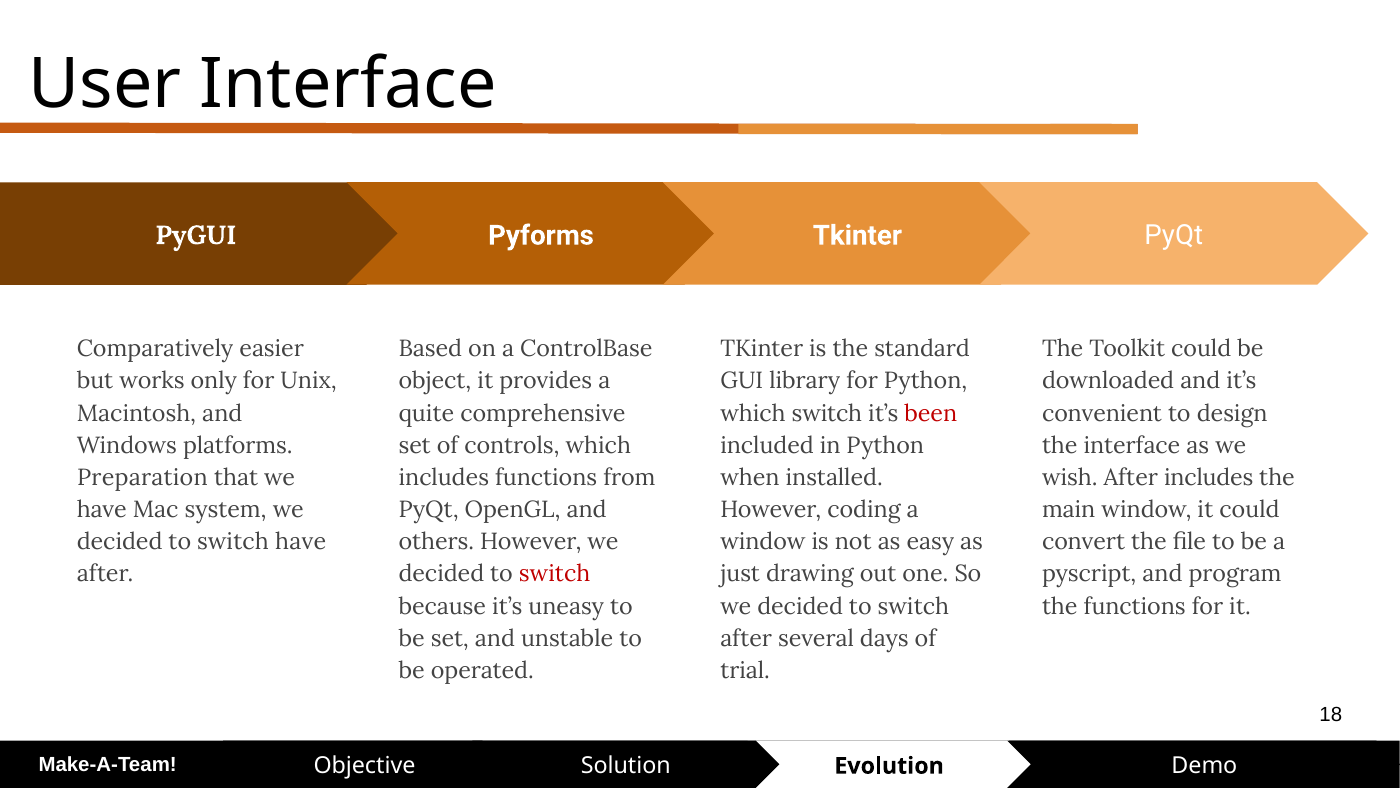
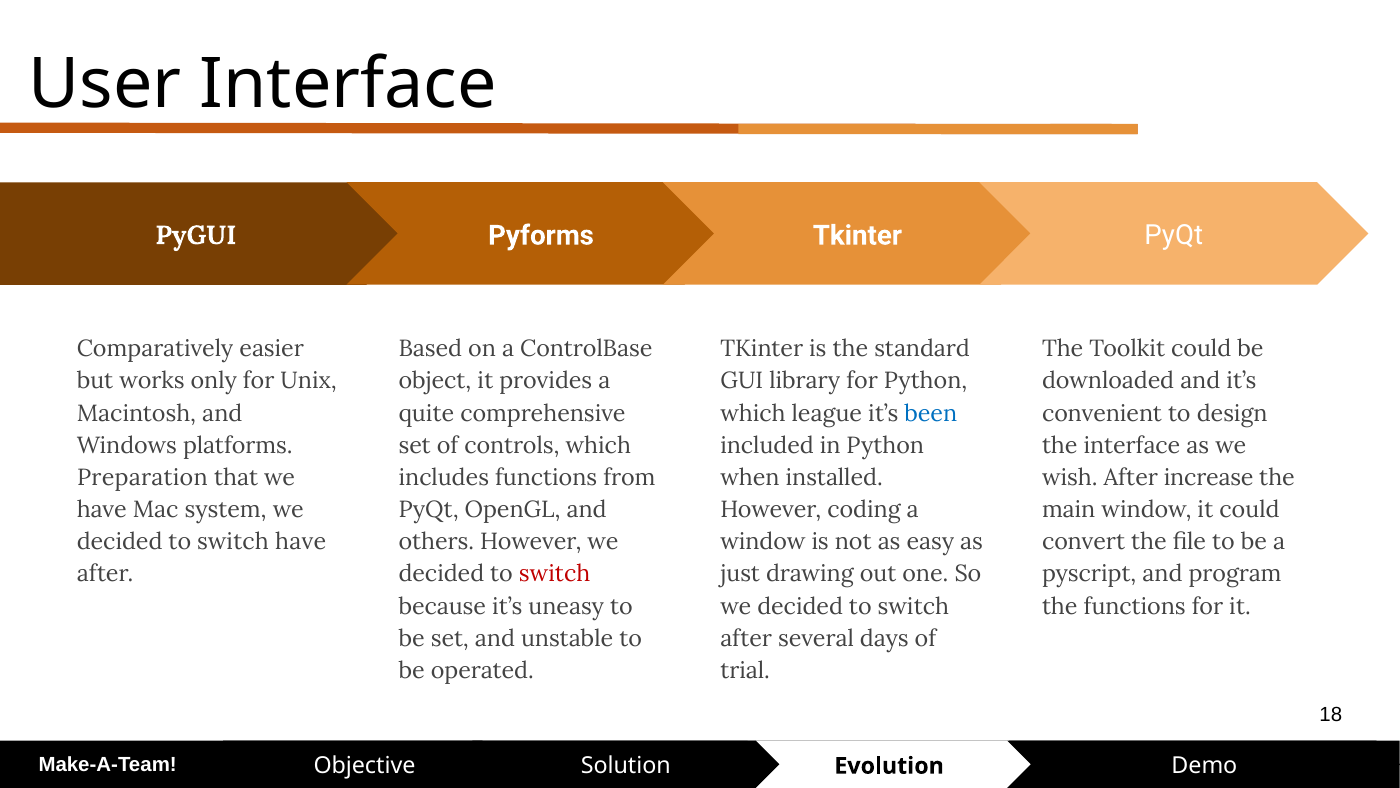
which switch: switch -> league (827, 413)
been colour: red -> blue (931, 413)
After includes: includes -> increase (1209, 477)
